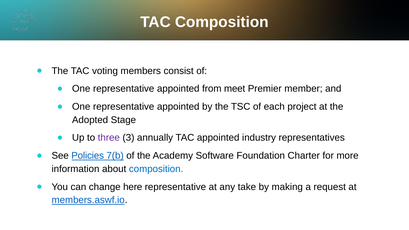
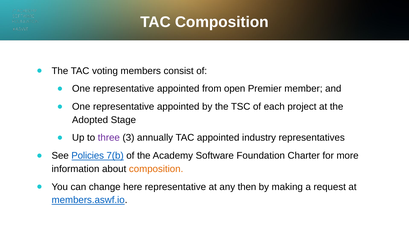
meet: meet -> open (235, 89)
composition colour: blue -> orange (156, 169)
take: take -> then (247, 187)
